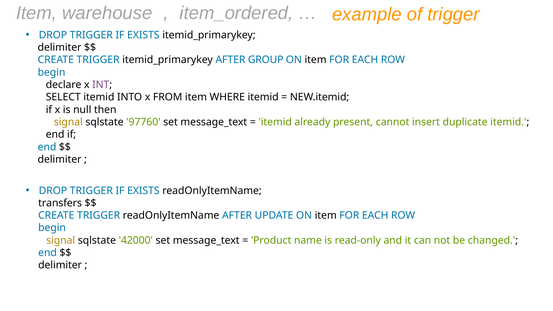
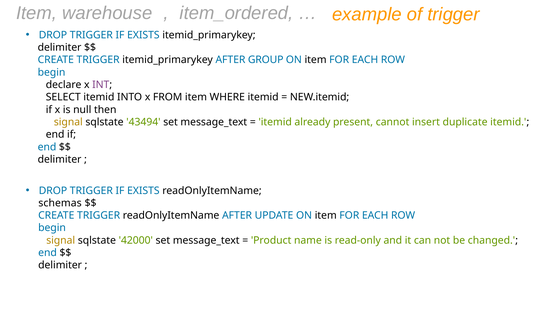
97760: 97760 -> 43494 (143, 122)
transfers: transfers -> schemas (60, 203)
